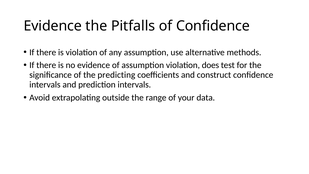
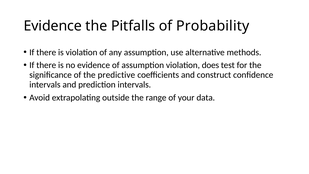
of Confidence: Confidence -> Probability (213, 26)
predicting: predicting -> predictive (116, 75)
